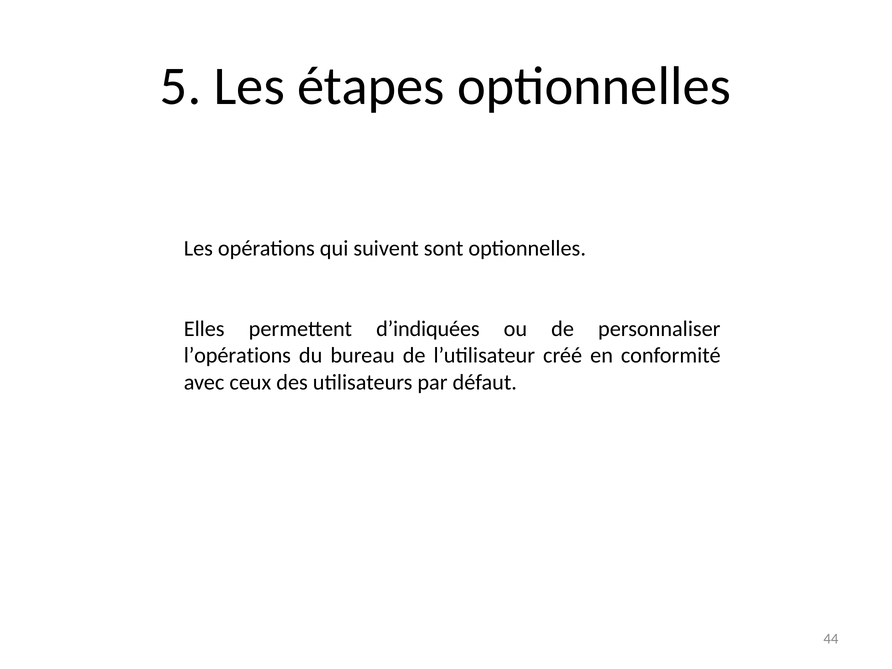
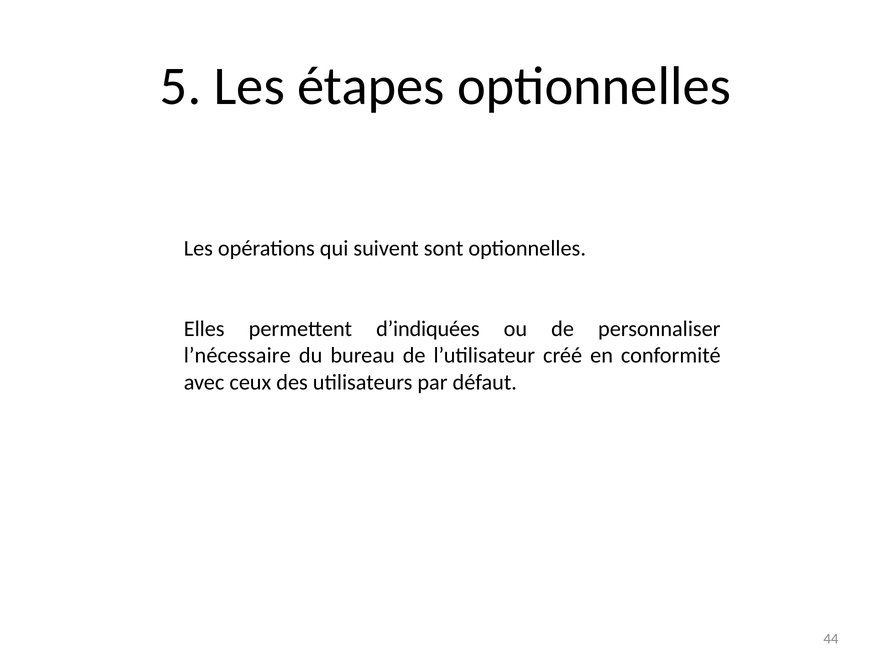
l’opérations: l’opérations -> l’nécessaire (237, 356)
